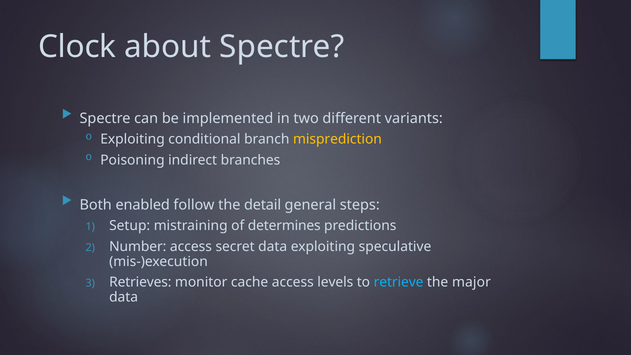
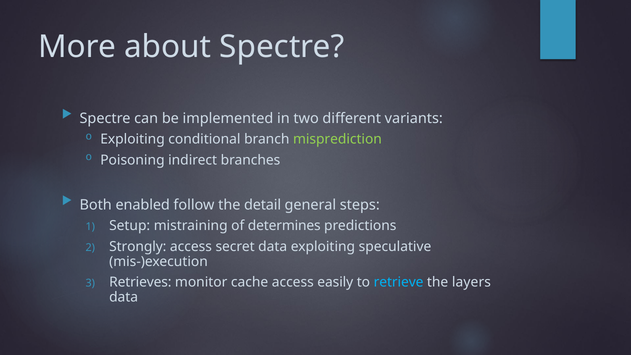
Clock: Clock -> More (77, 47)
misprediction colour: yellow -> light green (337, 139)
Number: Number -> Strongly (138, 247)
levels: levels -> easily (335, 282)
major: major -> layers (471, 282)
